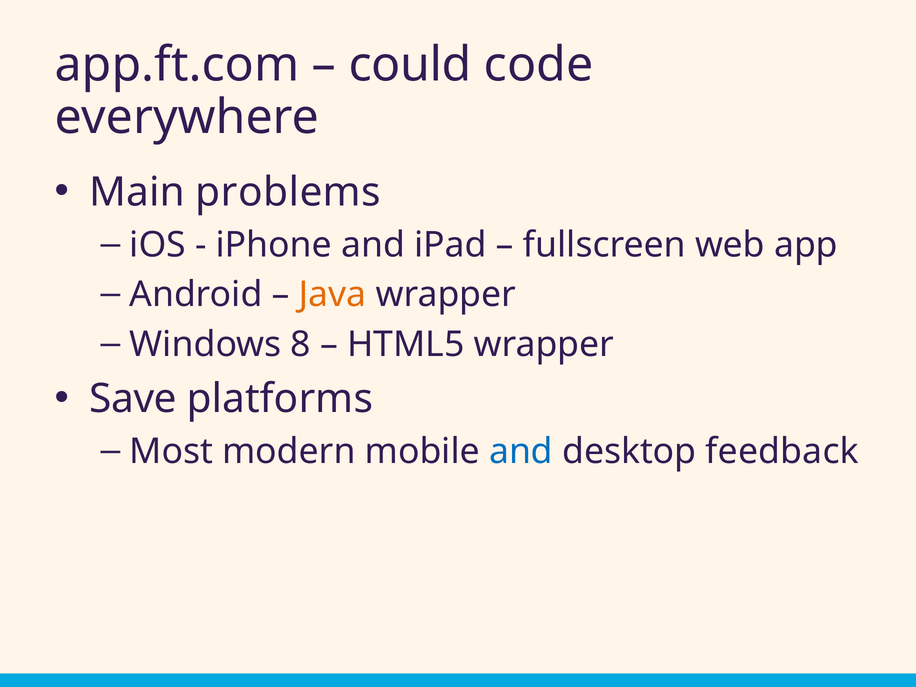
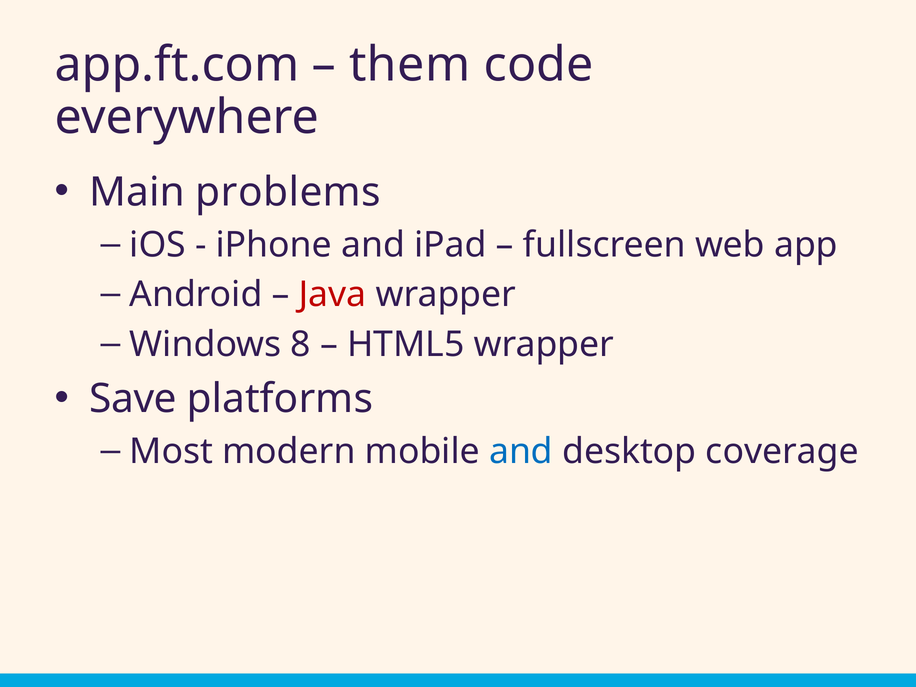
could: could -> them (410, 65)
Java colour: orange -> red (333, 295)
feedback: feedback -> coverage (782, 452)
